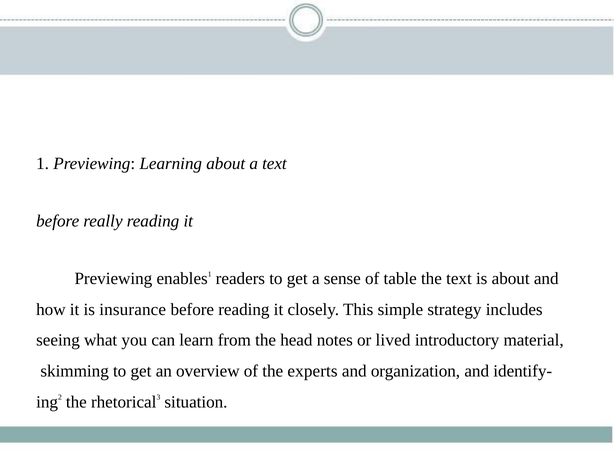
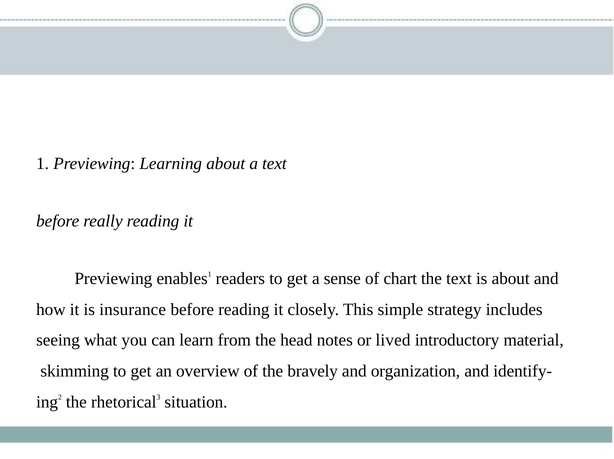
table: table -> chart (400, 279)
experts: experts -> bravely (313, 371)
